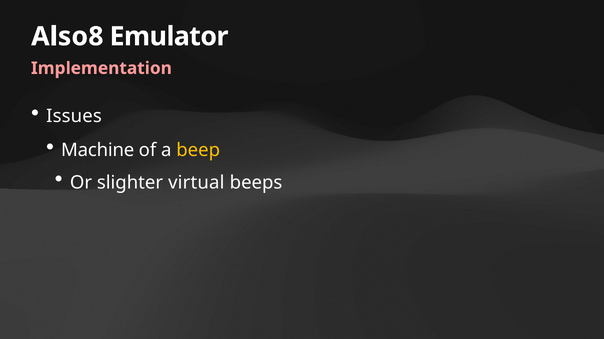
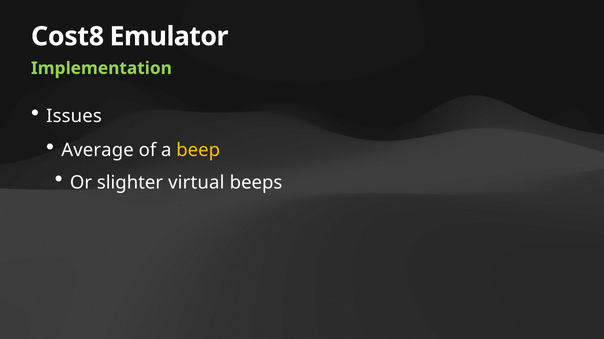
Also8: Also8 -> Cost8 (68, 37)
Implementation colour: pink -> light green (101, 68)
Machine: Machine -> Average (98, 151)
